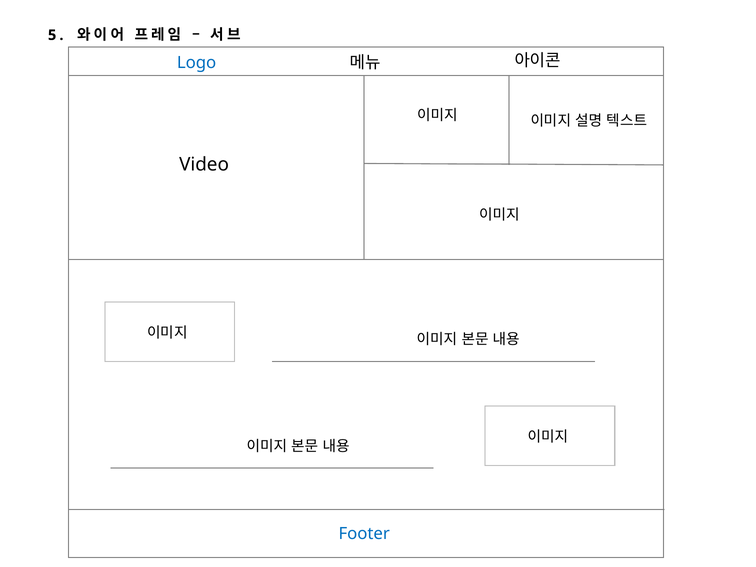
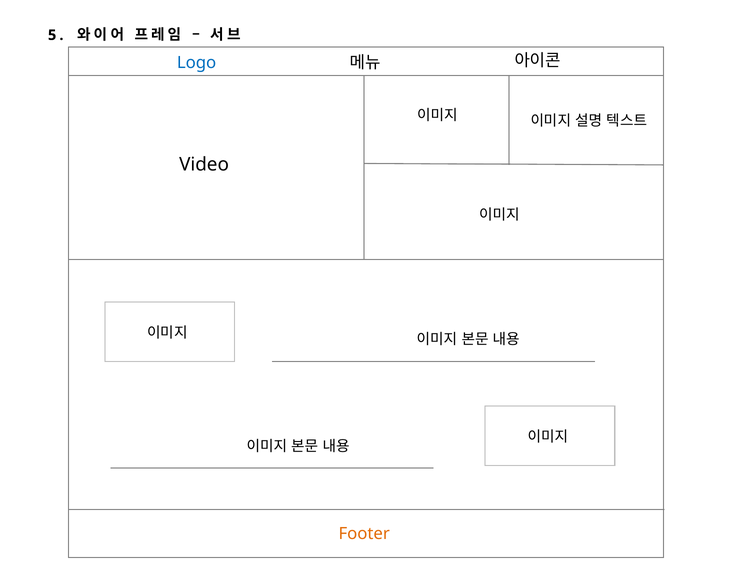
Footer colour: blue -> orange (364, 534)
